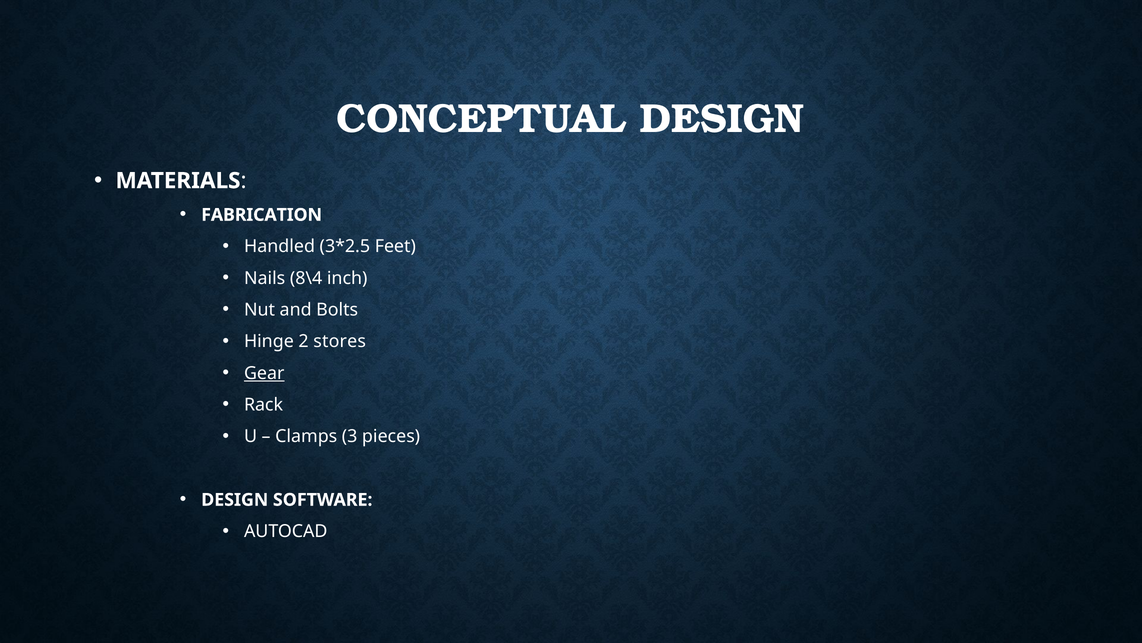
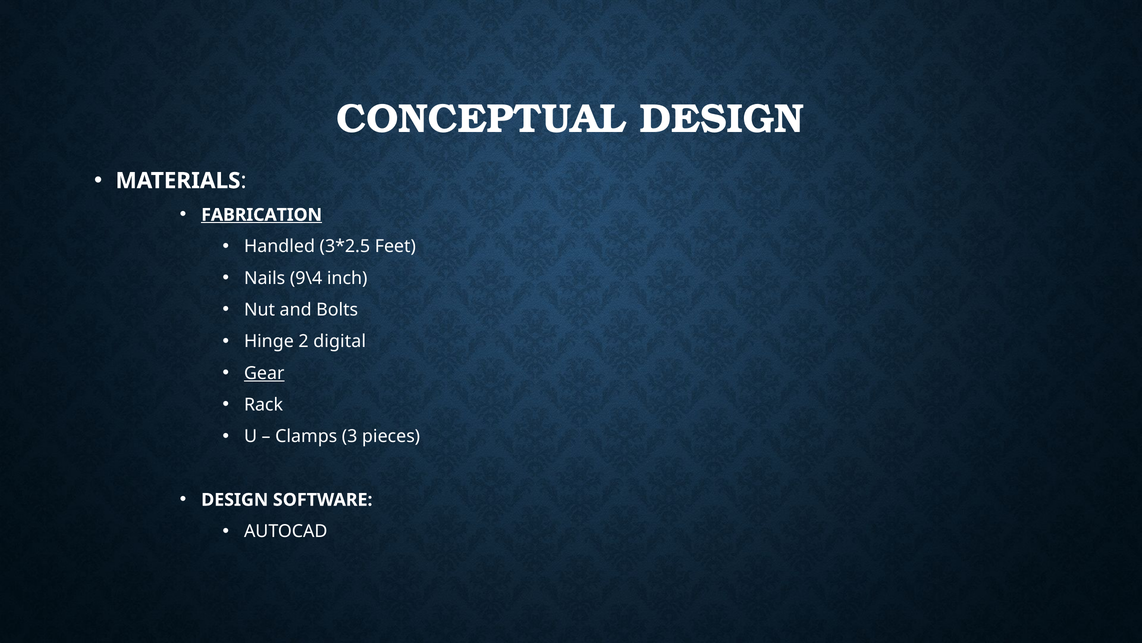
FABRICATION underline: none -> present (262, 215)
8\4: 8\4 -> 9\4 (306, 278)
stores: stores -> digital (340, 341)
